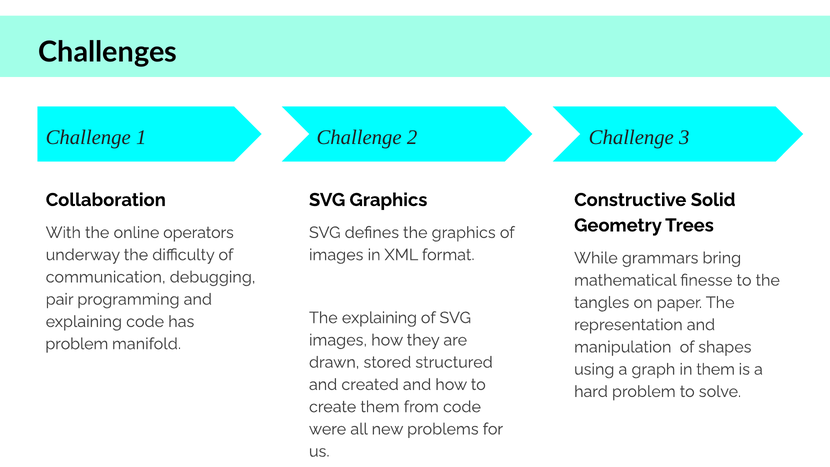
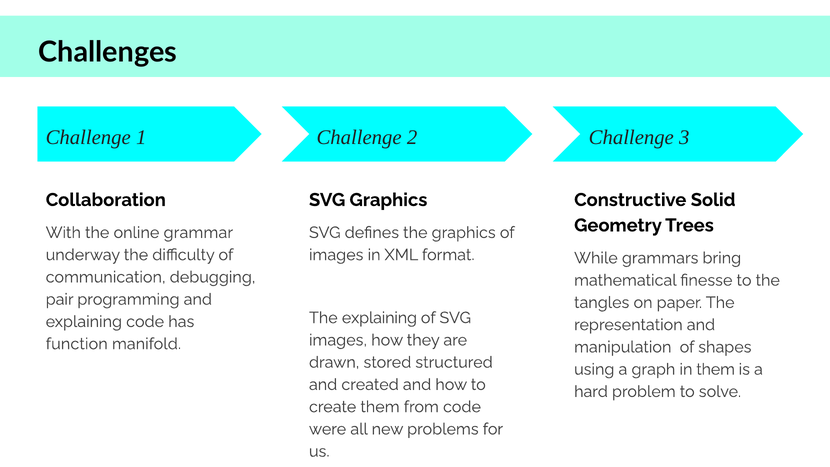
operators: operators -> grammar (198, 233)
problem: problem -> function (77, 344)
